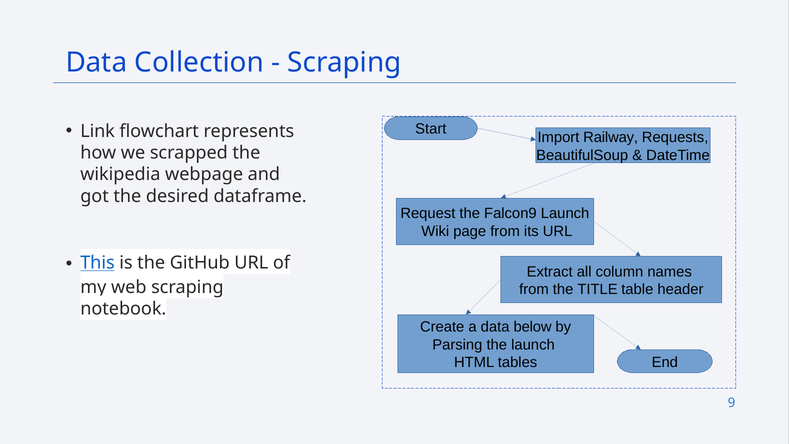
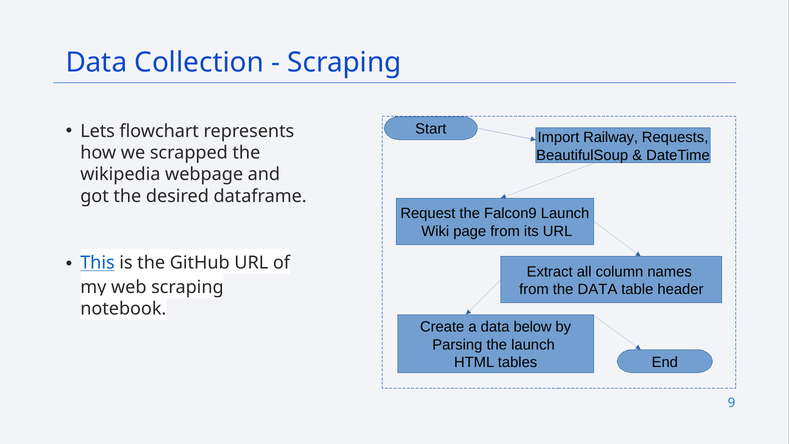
Link: Link -> Lets (98, 131)
the TITLE: TITLE -> DATA (597, 289)
